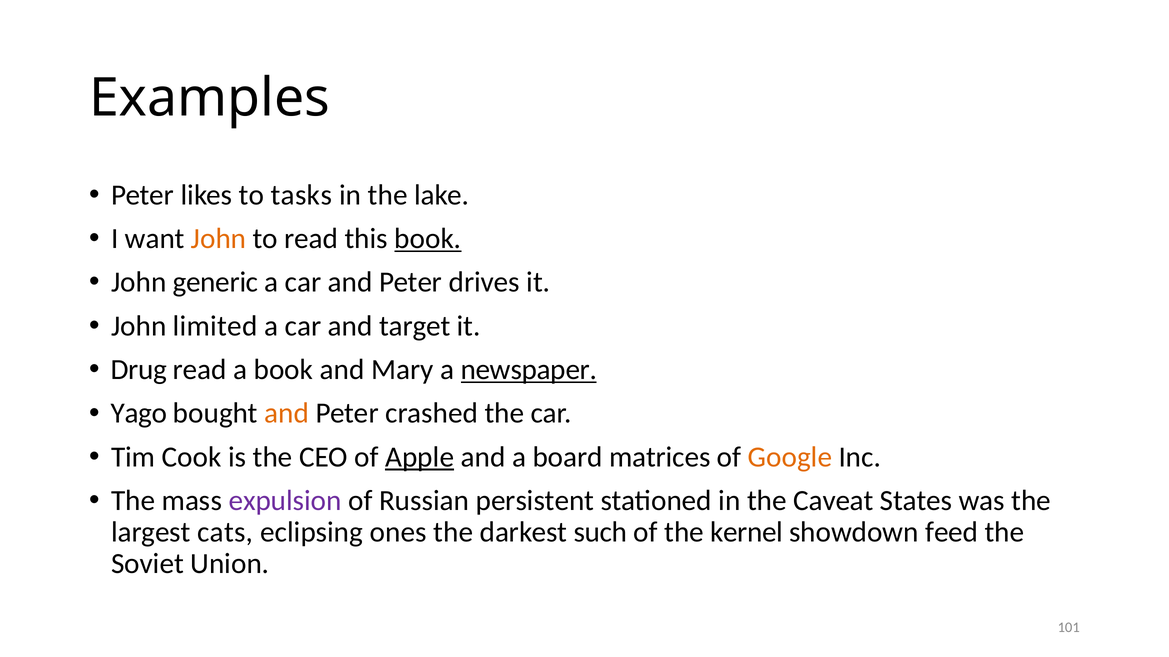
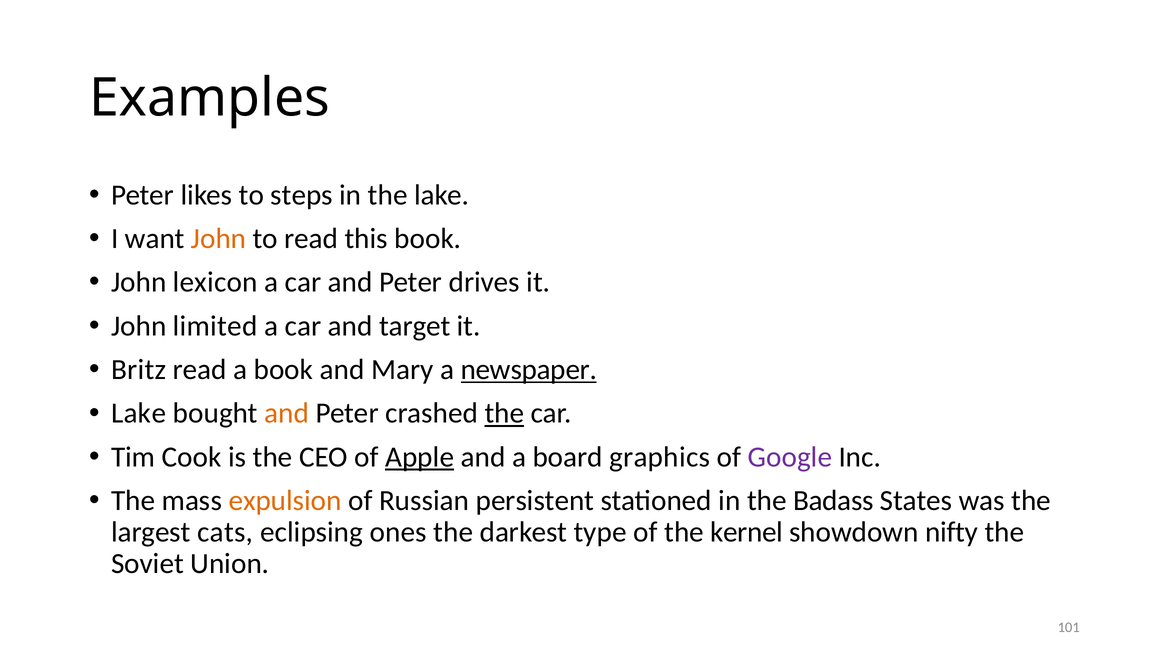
tasks: tasks -> steps (302, 195)
book underline: present -> none (428, 239)
generic: generic -> lexicon (215, 283)
Drug: Drug -> Britz (139, 370)
Yago: Yago -> Lake (139, 414)
the underline: none -> present (504, 414)
matrices: matrices -> graphics (660, 457)
Google colour: orange -> purple (790, 457)
expulsion colour: purple -> orange (285, 501)
Caveat: Caveat -> Badass (833, 501)
such: such -> type (600, 533)
feed: feed -> nifty (952, 533)
